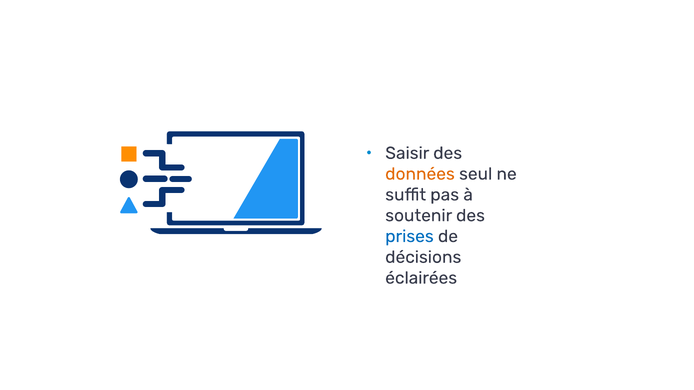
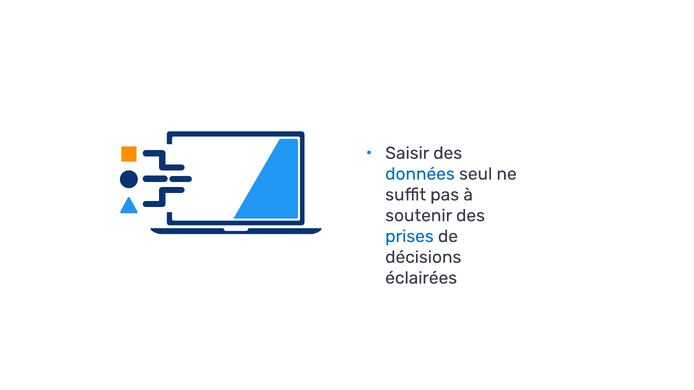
données colour: orange -> blue (420, 174)
